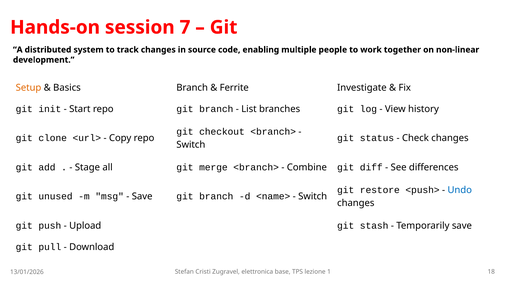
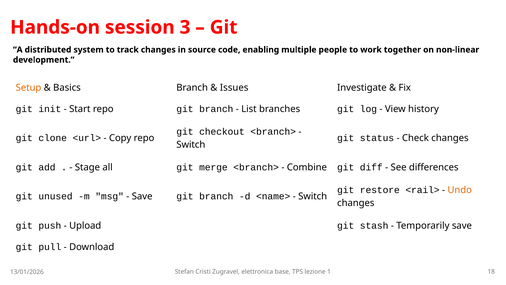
7: 7 -> 3 (185, 27)
Ferrite: Ferrite -> Issues (234, 88)
<push>: <push> -> <rail> (423, 190)
Undo colour: blue -> orange (460, 190)
